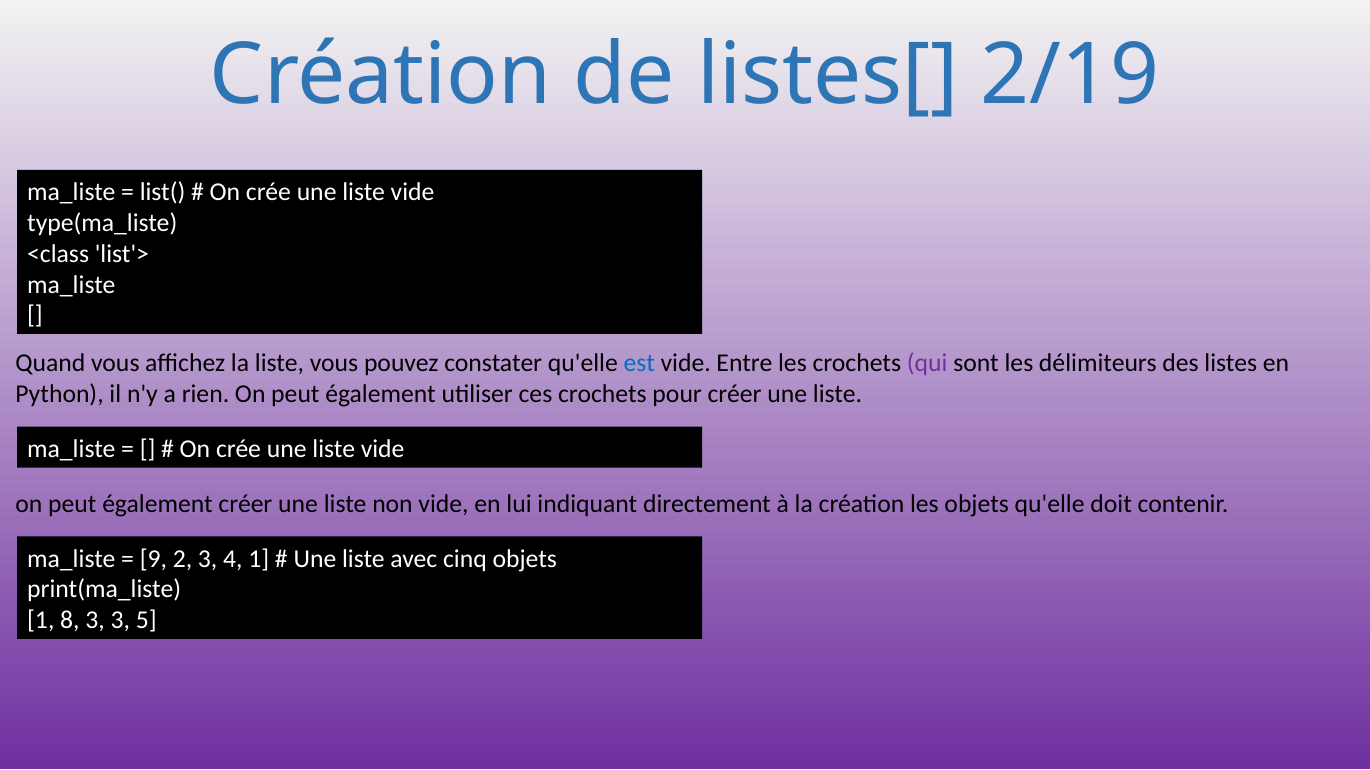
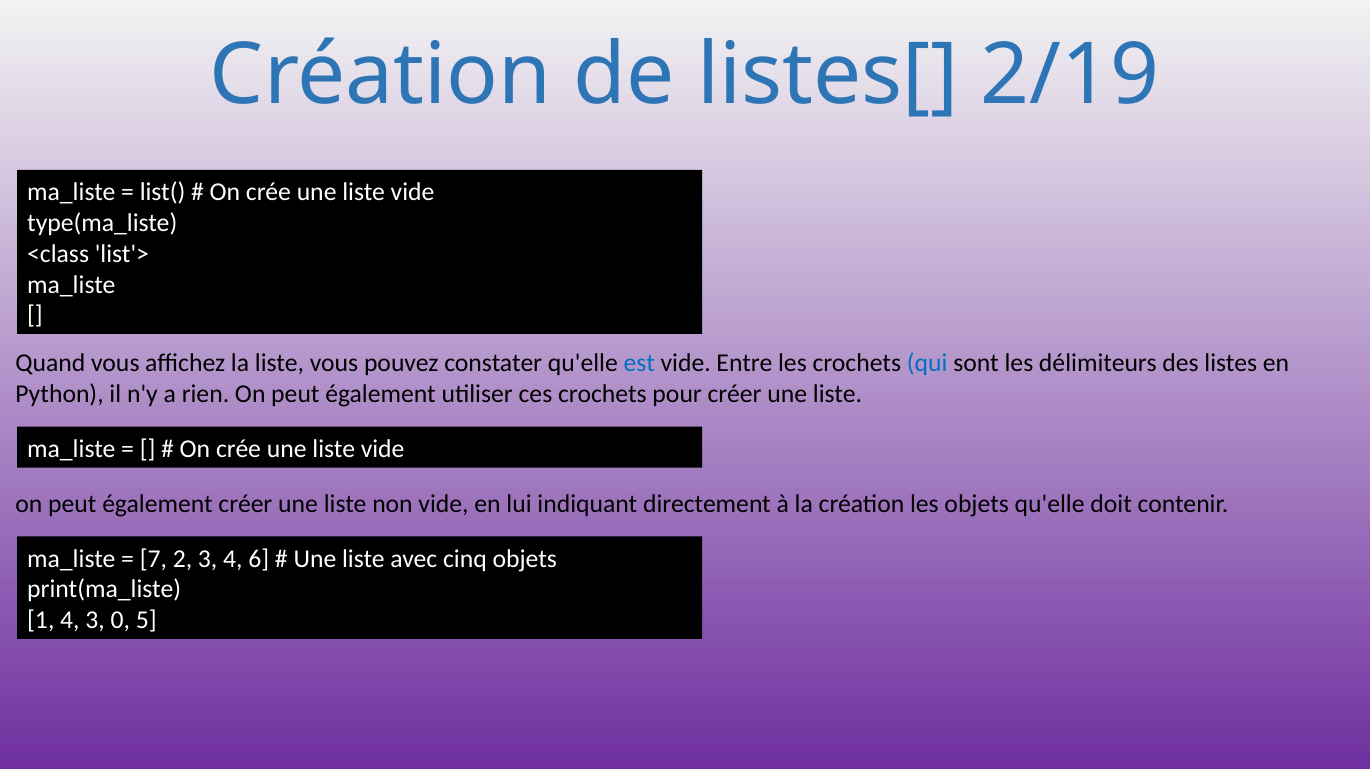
qui colour: purple -> blue (927, 363)
9: 9 -> 7 (153, 559)
4 1: 1 -> 6 (259, 559)
1 8: 8 -> 4 (70, 621)
3 3: 3 -> 0 (120, 621)
